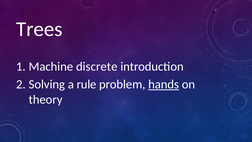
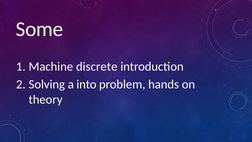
Trees: Trees -> Some (39, 29)
rule: rule -> into (87, 84)
hands underline: present -> none (164, 84)
